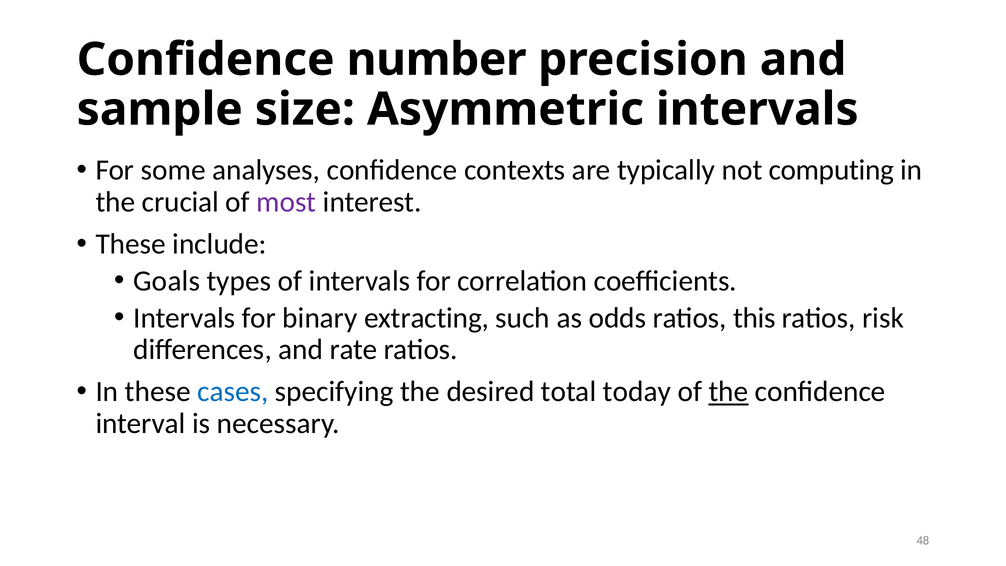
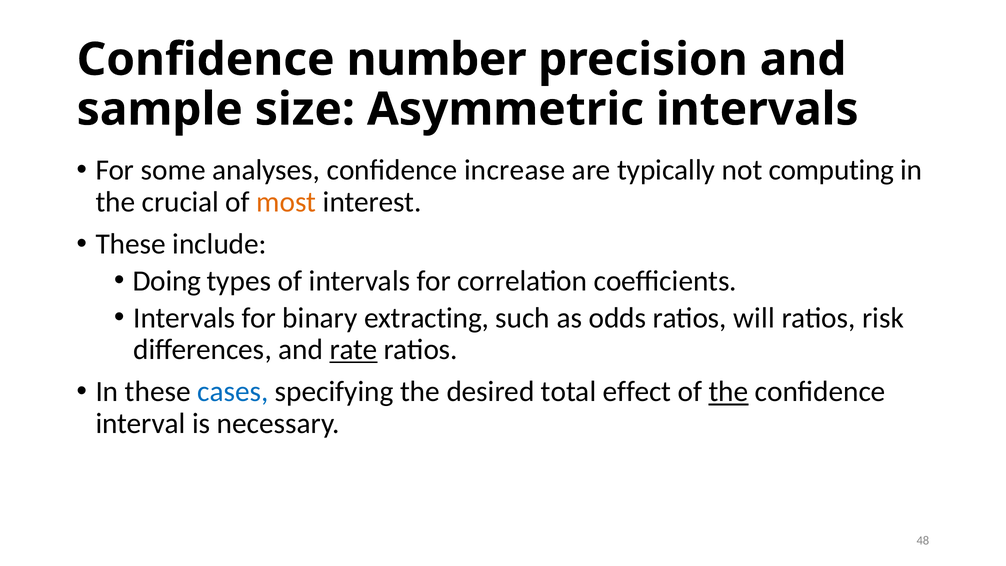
contexts: contexts -> increase (515, 170)
most colour: purple -> orange (286, 202)
Goals: Goals -> Doing (167, 281)
this: this -> will (754, 318)
rate underline: none -> present (354, 350)
today: today -> effect (637, 392)
